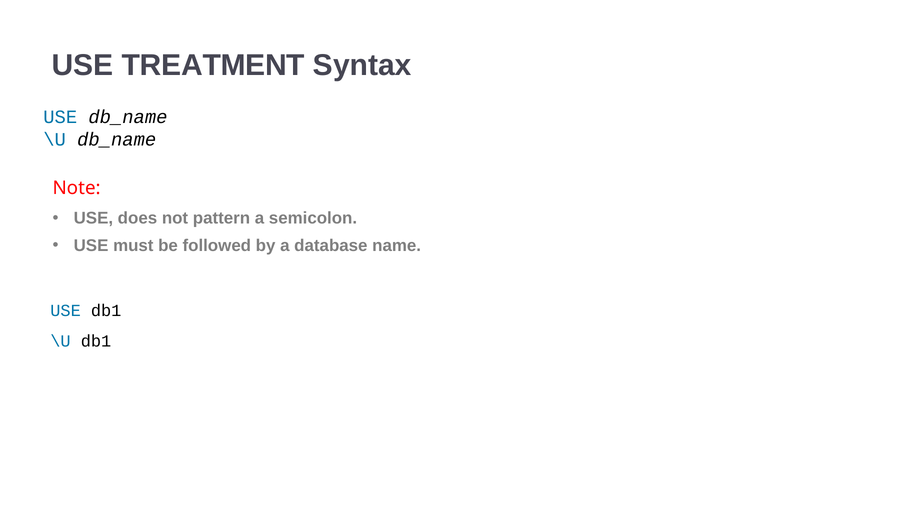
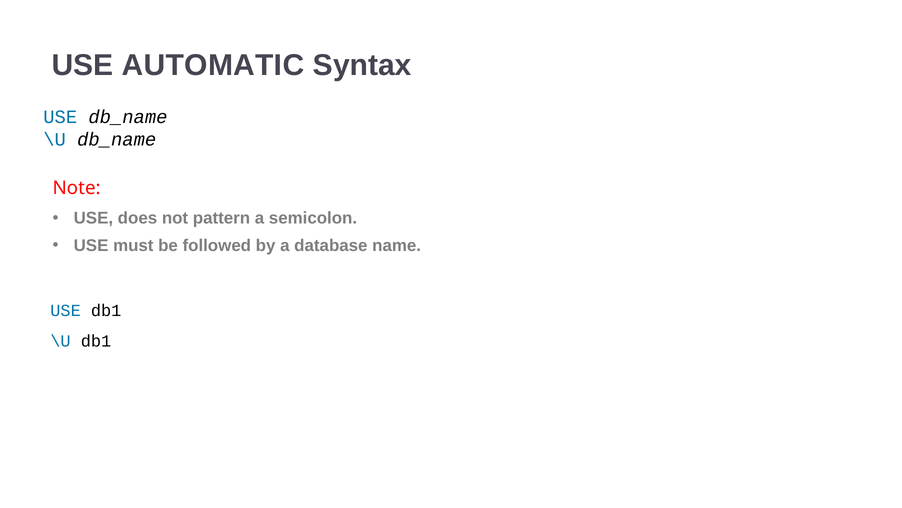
TREATMENT: TREATMENT -> AUTOMATIC (213, 65)
